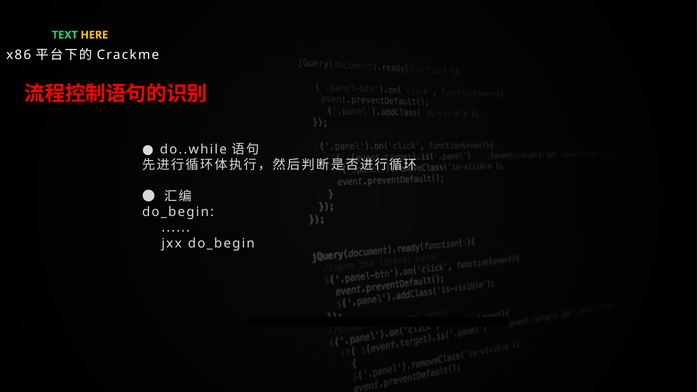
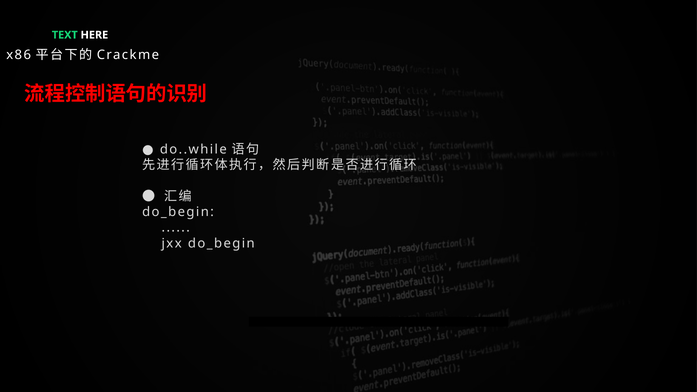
HERE colour: yellow -> white (94, 35)
